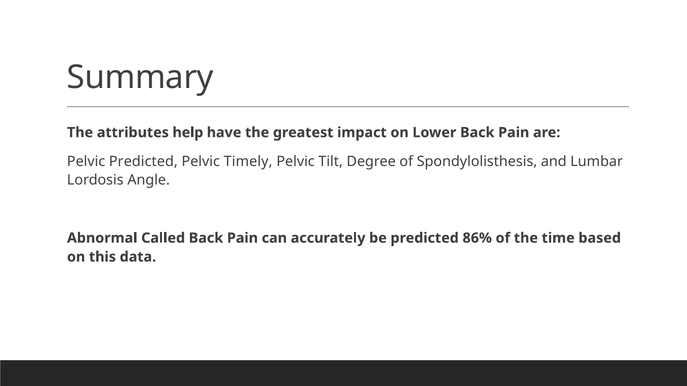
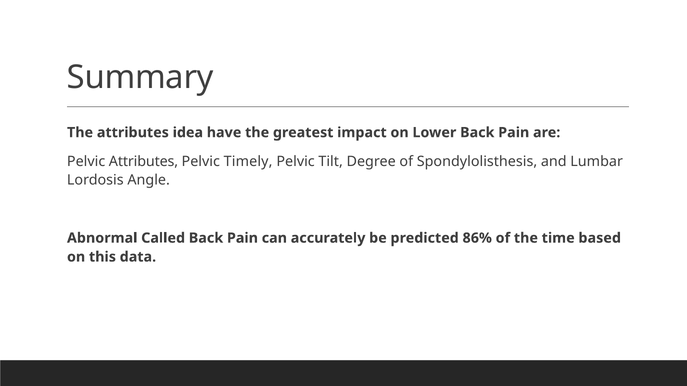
help: help -> idea (188, 133)
Pelvic Predicted: Predicted -> Attributes (144, 162)
